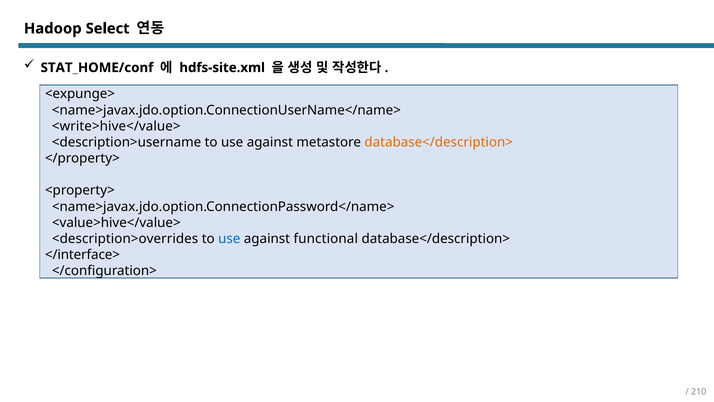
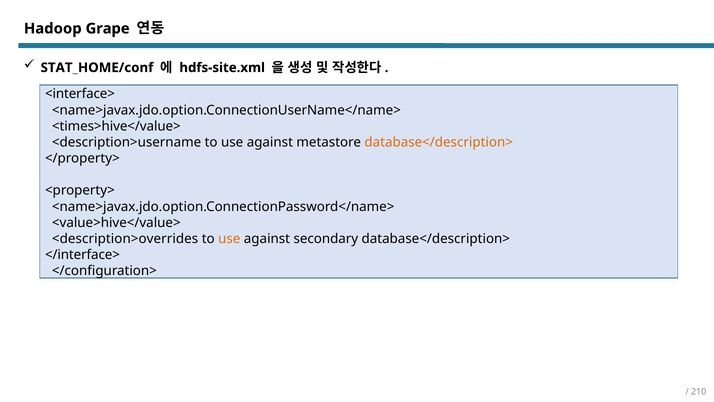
Select: Select -> Grape (108, 29)
<expunge>: <expunge> -> <interface> (80, 94)
<write>hive</value>: <write>hive</value> -> <times>hive</value> (116, 126)
use colour: blue -> orange (229, 239)
functional: functional -> secondary (326, 239)
